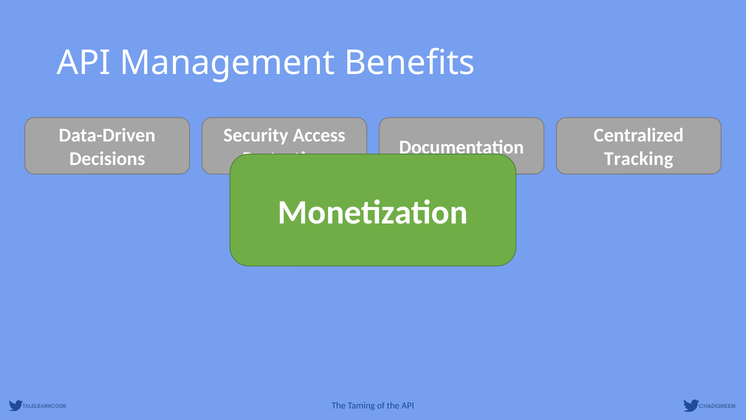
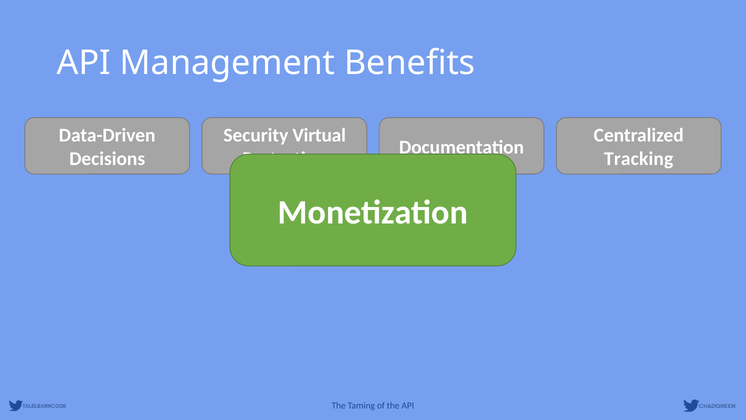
Access: Access -> Virtual (319, 135)
